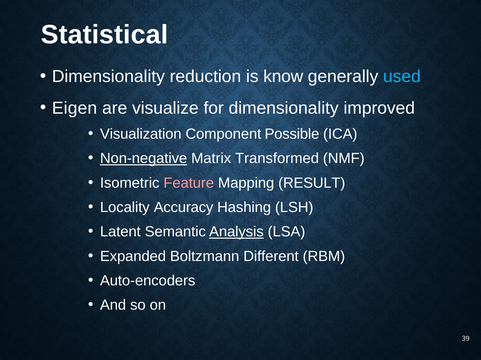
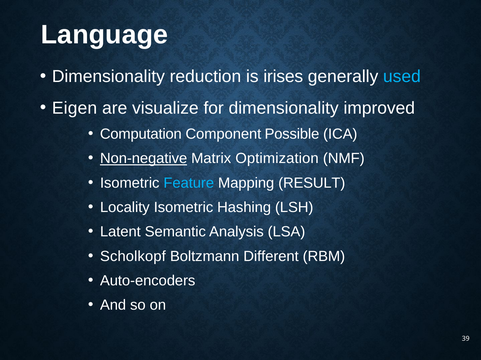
Statistical: Statistical -> Language (104, 35)
know: know -> irises (283, 77)
Visualization: Visualization -> Computation (141, 134)
Transformed: Transformed -> Optimization (277, 159)
Feature colour: pink -> light blue (189, 183)
Locality Accuracy: Accuracy -> Isometric (183, 208)
Analysis underline: present -> none (236, 232)
Expanded: Expanded -> Scholkopf (133, 257)
